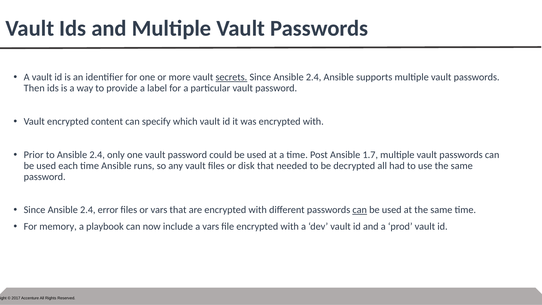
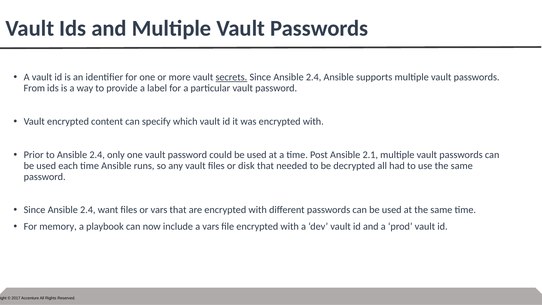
Then: Then -> From (34, 88)
1.7: 1.7 -> 2.1 (370, 155)
error: error -> want (108, 210)
can underline: present -> none (360, 210)
